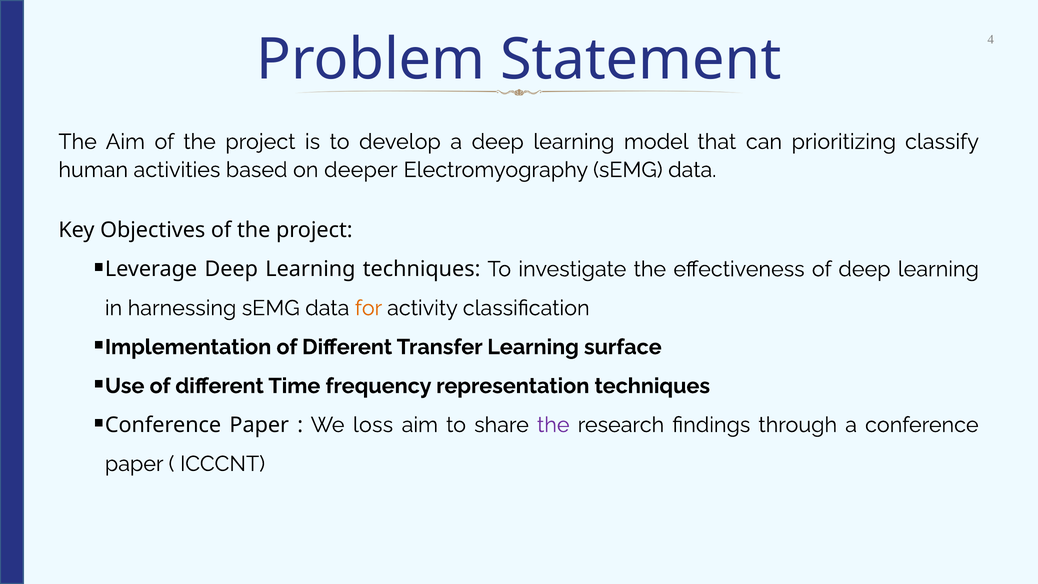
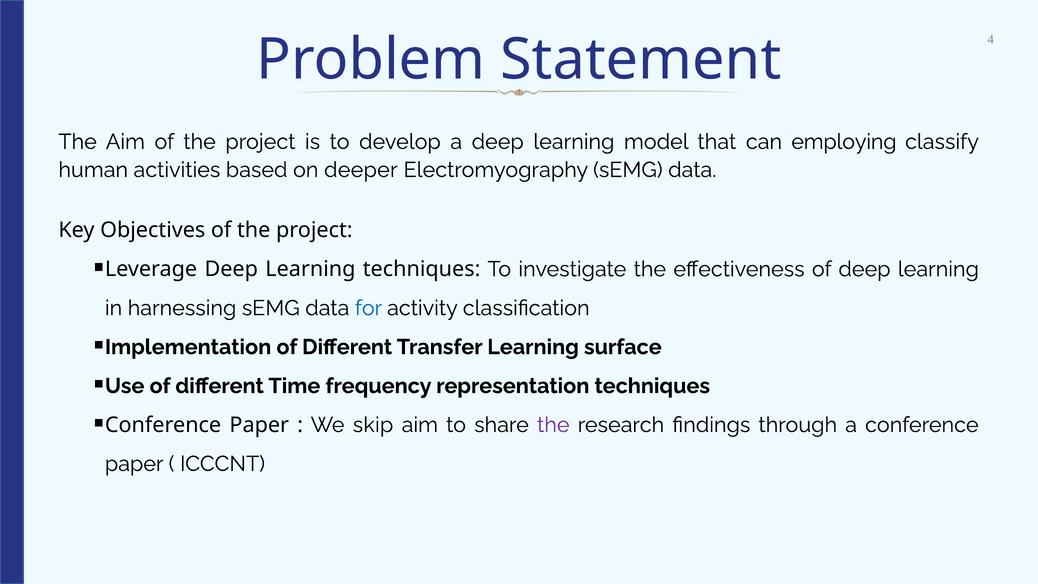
prioritizing: prioritizing -> employing (844, 142)
for colour: orange -> blue (369, 308)
loss: loss -> skip (373, 425)
